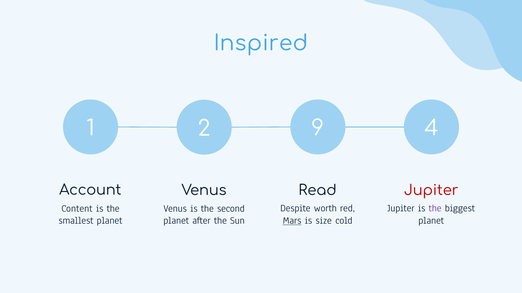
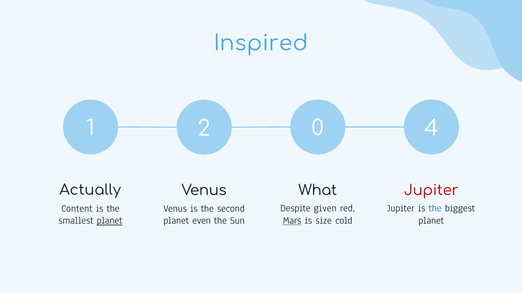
9: 9 -> 0 (318, 129)
Account: Account -> Actually (90, 190)
Read: Read -> What (318, 191)
worth: worth -> given (325, 209)
the colour: purple -> blue (435, 209)
planet underline: none -> present (110, 221)
after: after -> even (202, 221)
